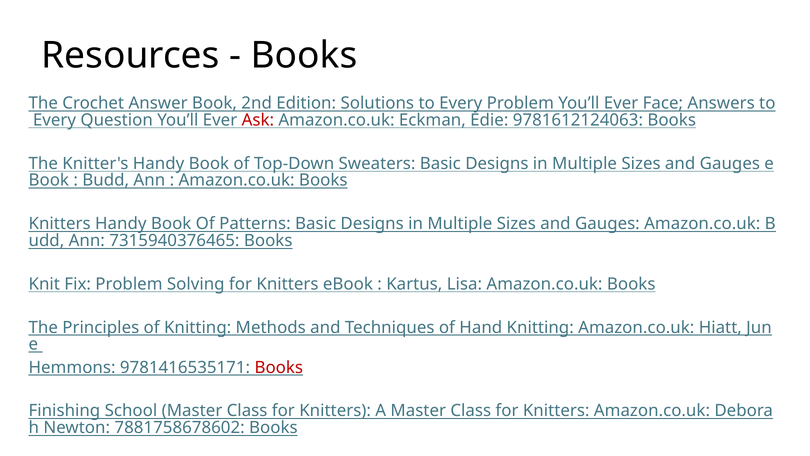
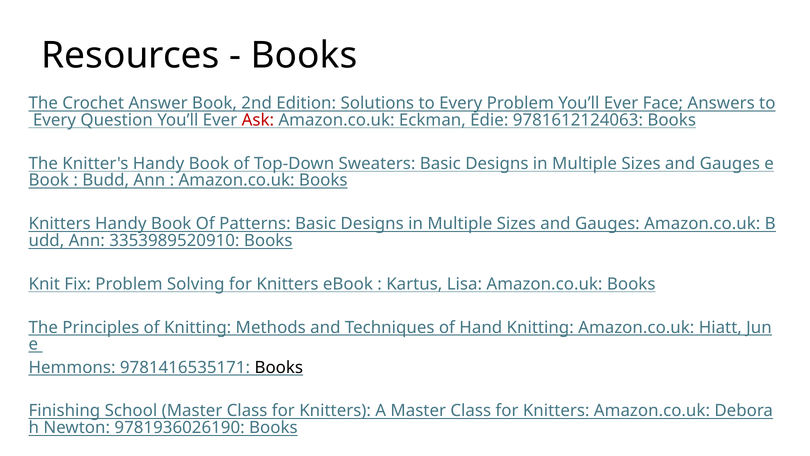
7315940376465: 7315940376465 -> 3353989520910 (174, 240)
Books colour: red -> black (279, 367)
7881758678602: 7881758678602 -> 9781936026190 (180, 427)
